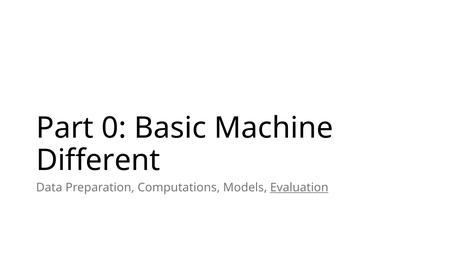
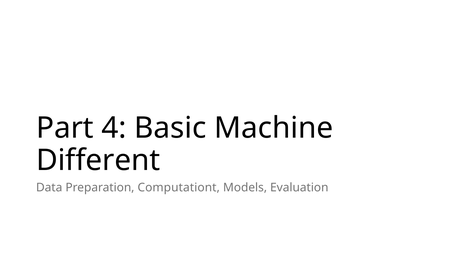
0: 0 -> 4 (114, 128)
Computations: Computations -> Computationt (179, 187)
Evaluation underline: present -> none (299, 187)
